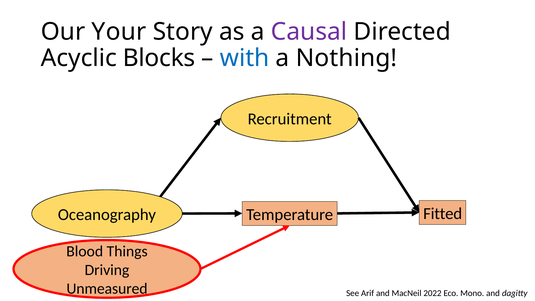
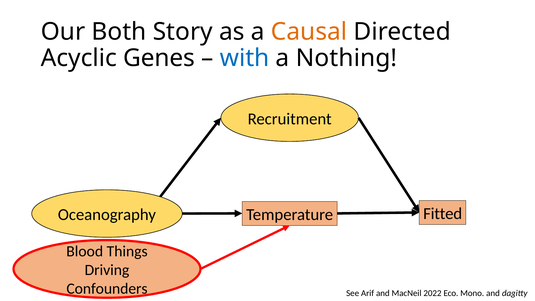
Your: Your -> Both (119, 32)
Causal colour: purple -> orange (309, 32)
Blocks: Blocks -> Genes (159, 58)
Unmeasured: Unmeasured -> Confounders (107, 289)
